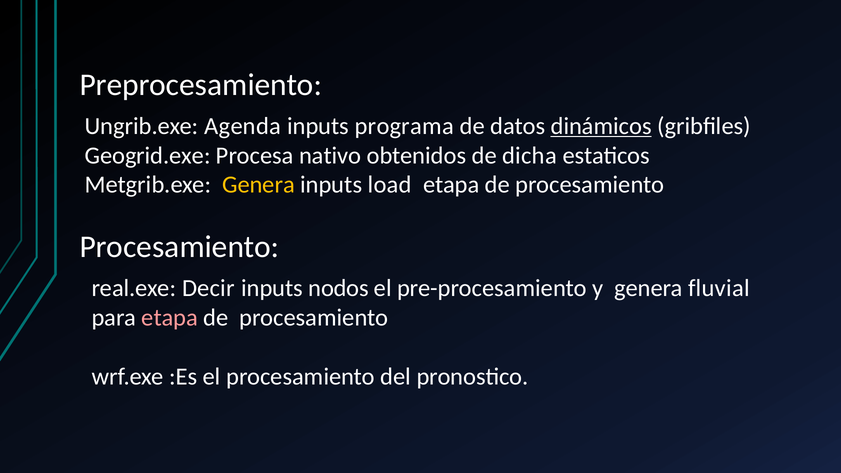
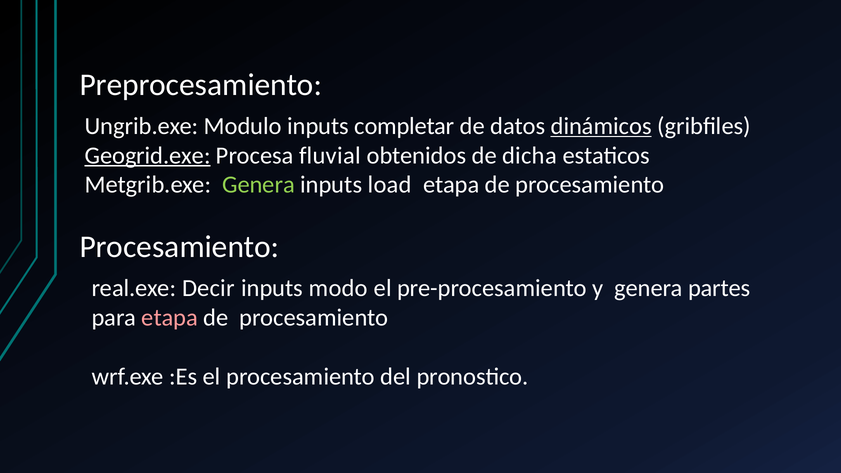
Agenda: Agenda -> Modulo (243, 126)
programa: programa -> completar (404, 126)
Geogrid.exe underline: none -> present (148, 155)
nativo: nativo -> fluvial (330, 155)
Genera colour: yellow -> light green (258, 185)
nodos: nodos -> modo (338, 288)
fluvial: fluvial -> partes (719, 288)
